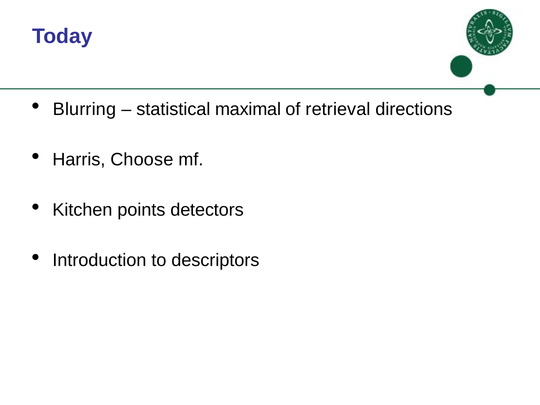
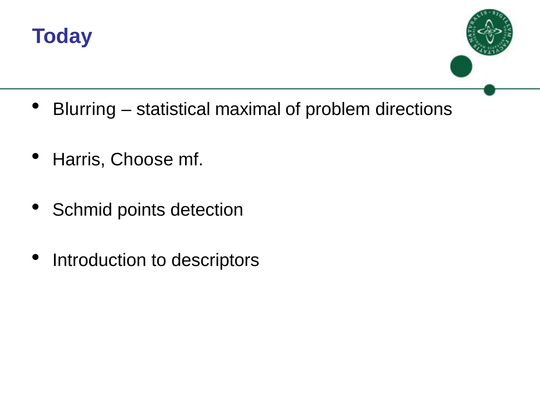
retrieval: retrieval -> problem (338, 109)
Kitchen: Kitchen -> Schmid (83, 210)
detectors: detectors -> detection (207, 210)
